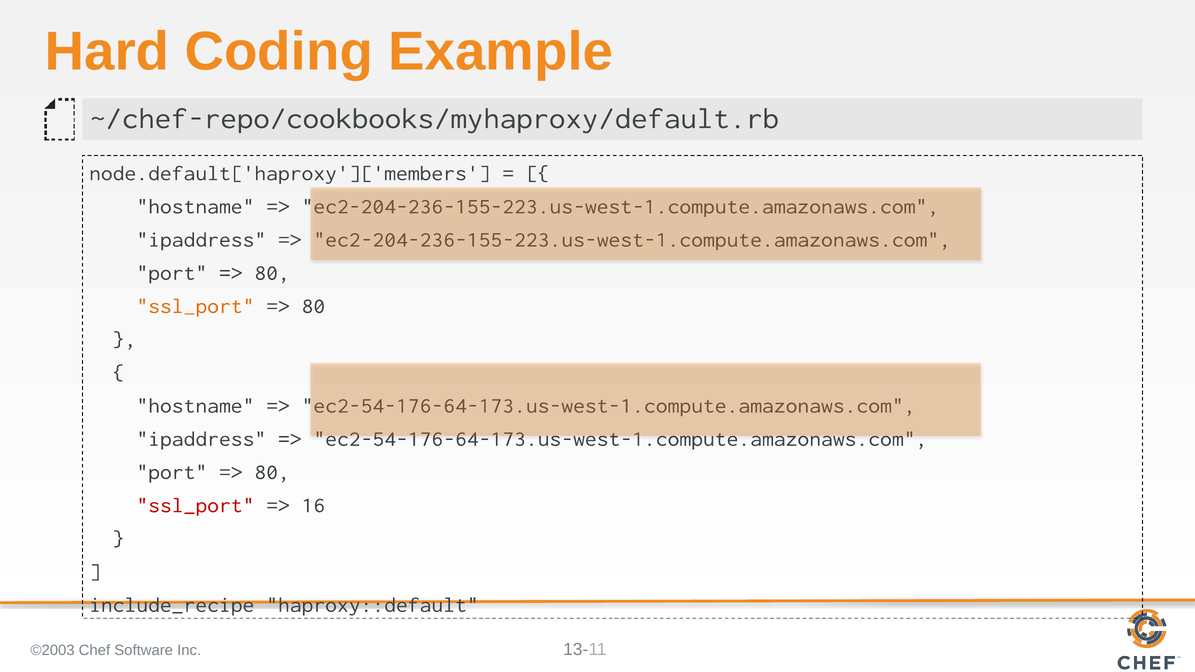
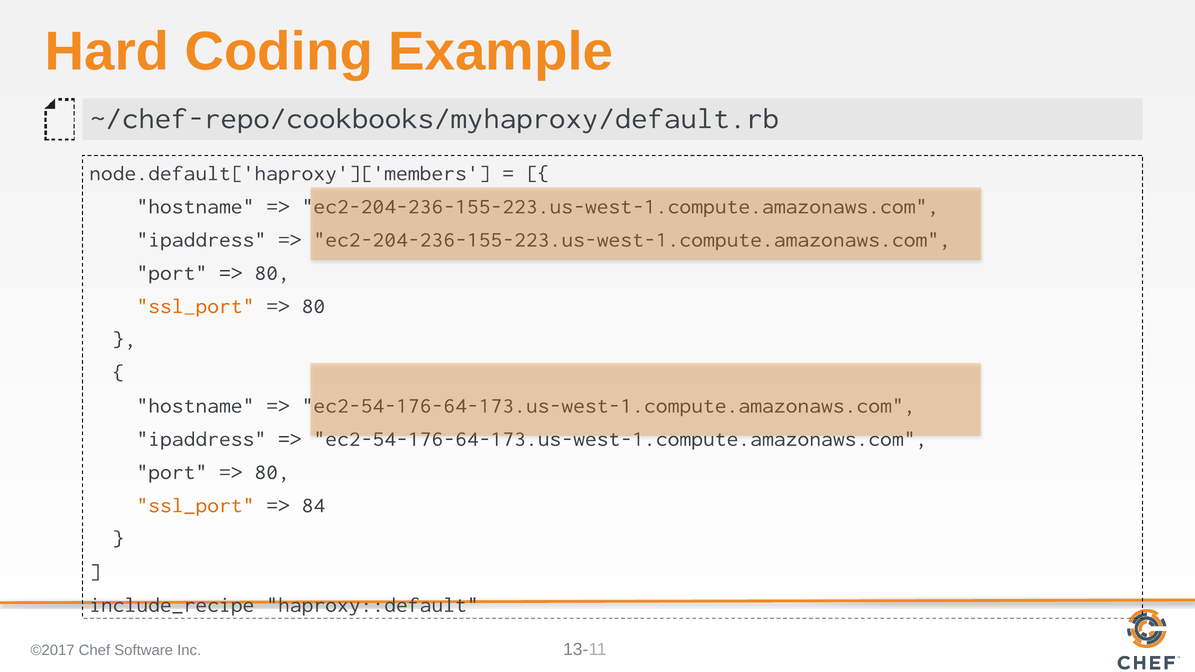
ssl_port colour: red -> orange (195, 505)
16: 16 -> 84 (313, 505)
©2003: ©2003 -> ©2017 (53, 650)
